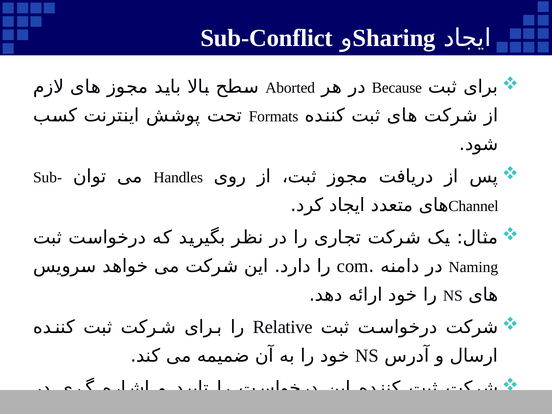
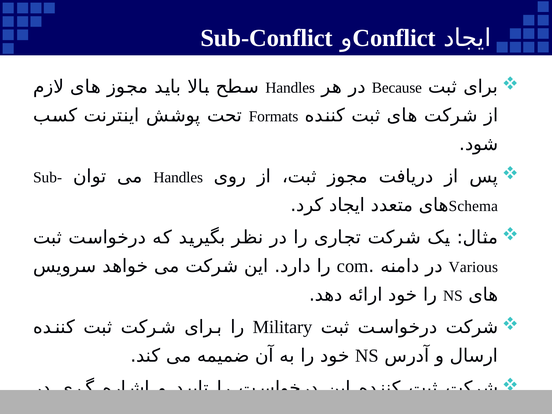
Sharing: Sharing -> Conflict (394, 38)
Aborted: Aborted -> Handles (290, 88)
Channel: Channel -> Schema (473, 206)
Naming: Naming -> Various (473, 267)
Relative: Relative -> Military (283, 327)
